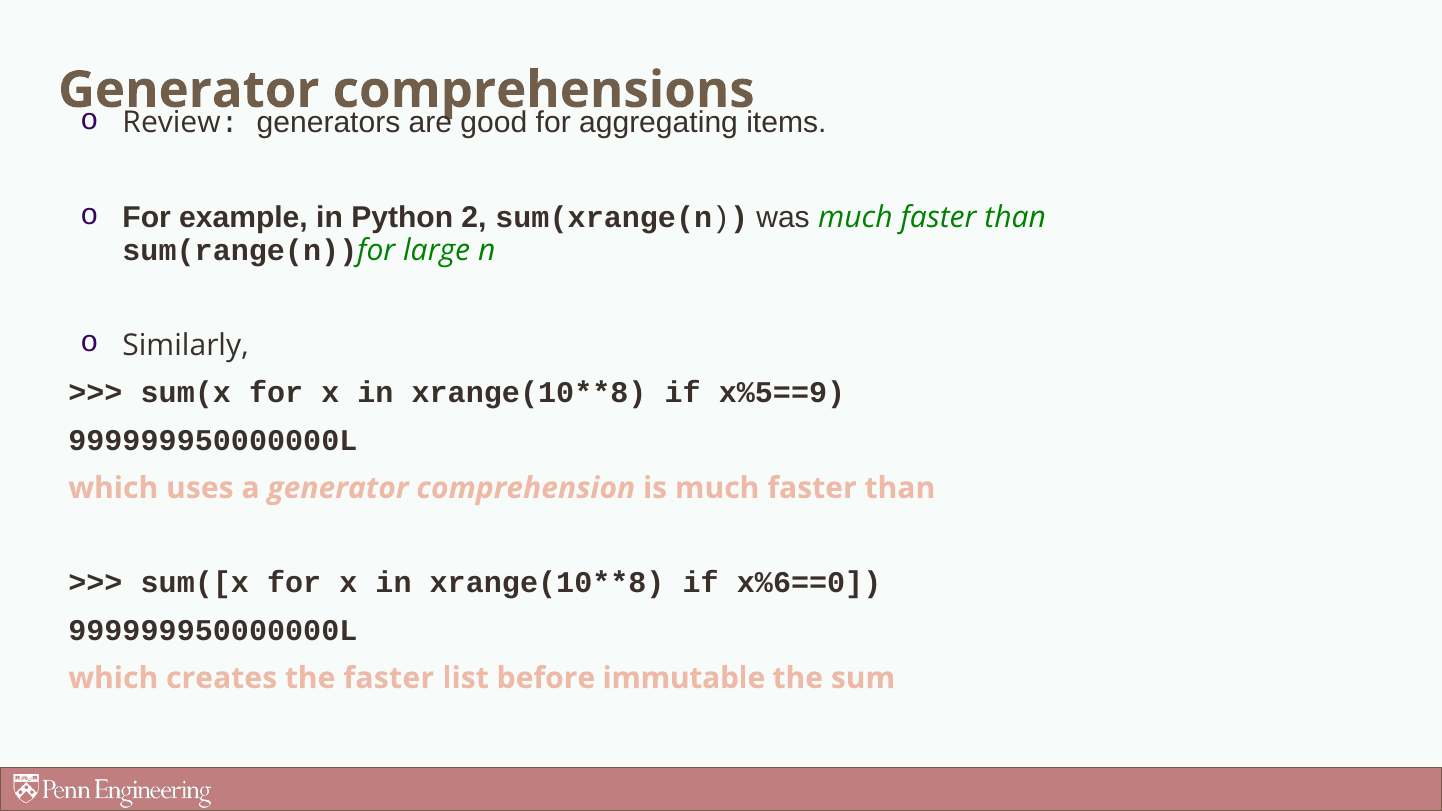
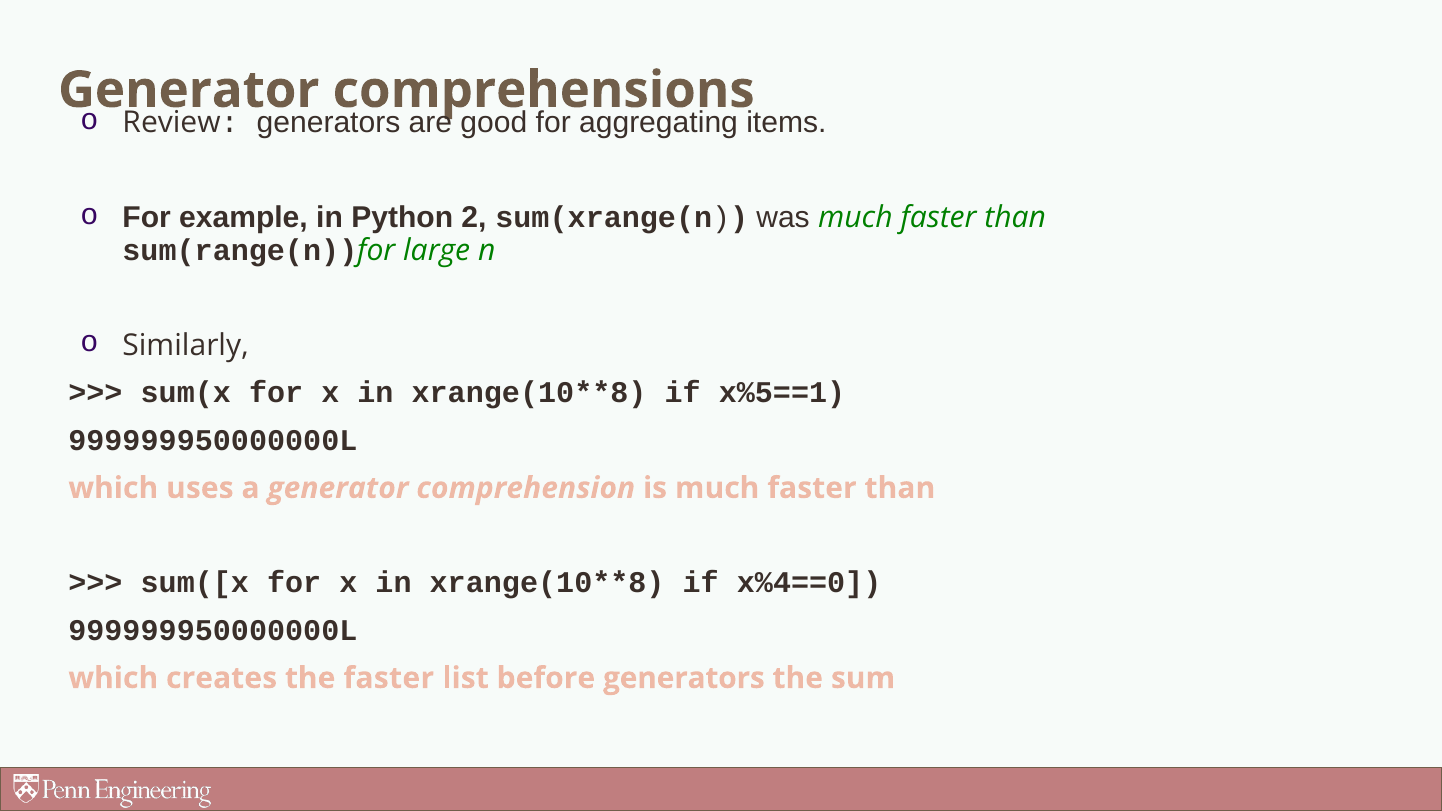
x%5==9: x%5==9 -> x%5==1 (782, 393)
x%6==0: x%6==0 -> x%4==0 (809, 583)
before immutable: immutable -> generators (684, 678)
